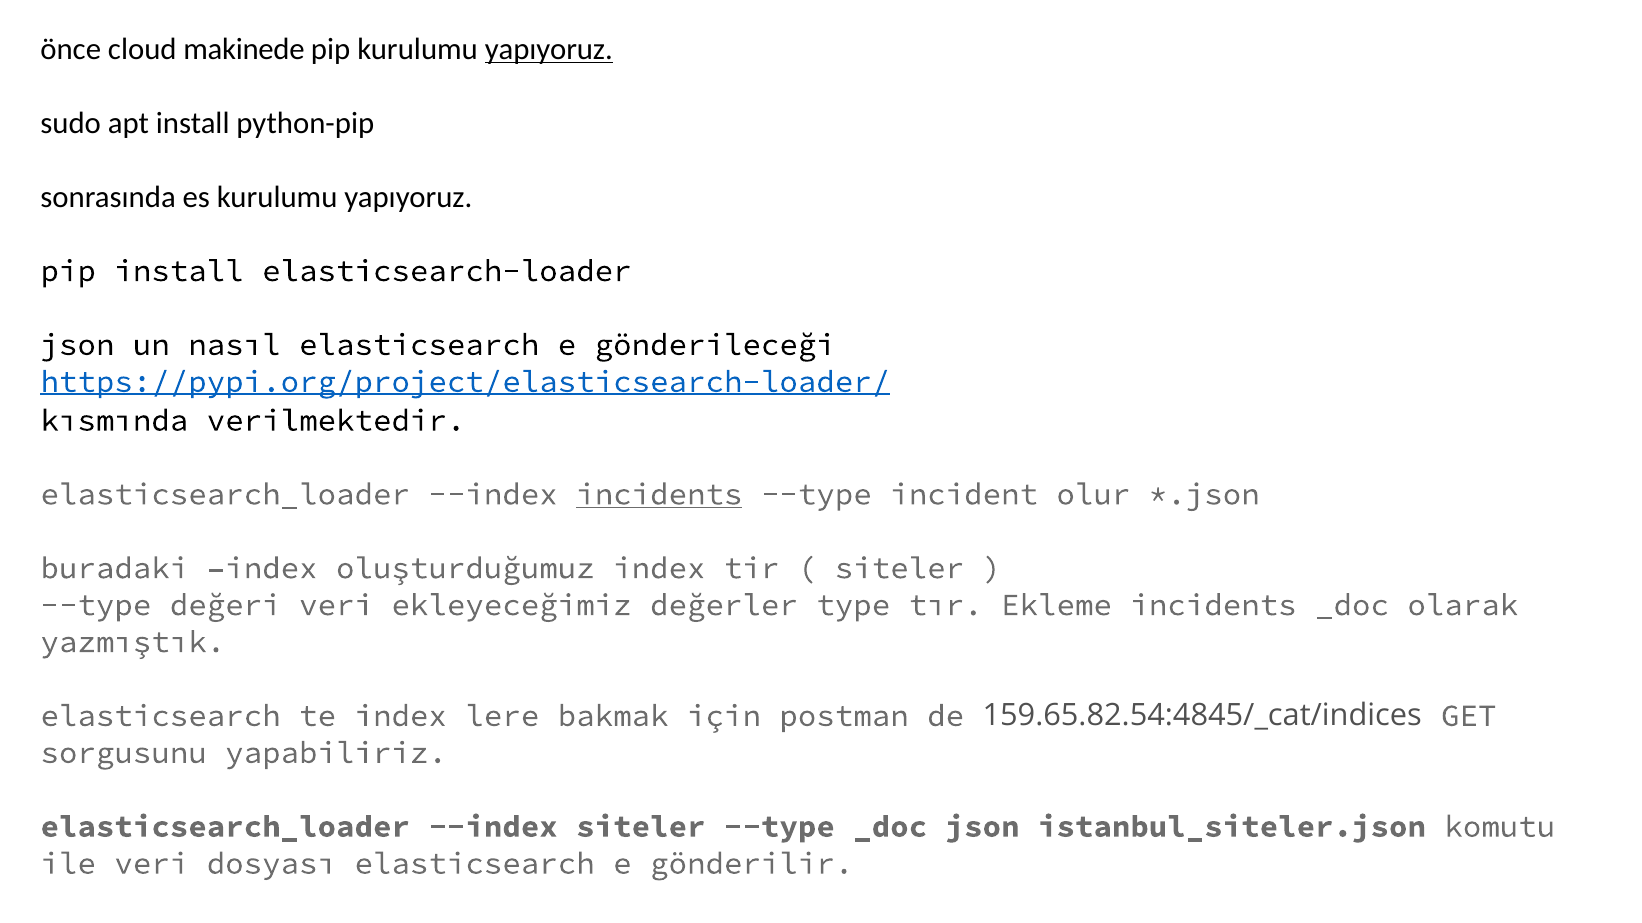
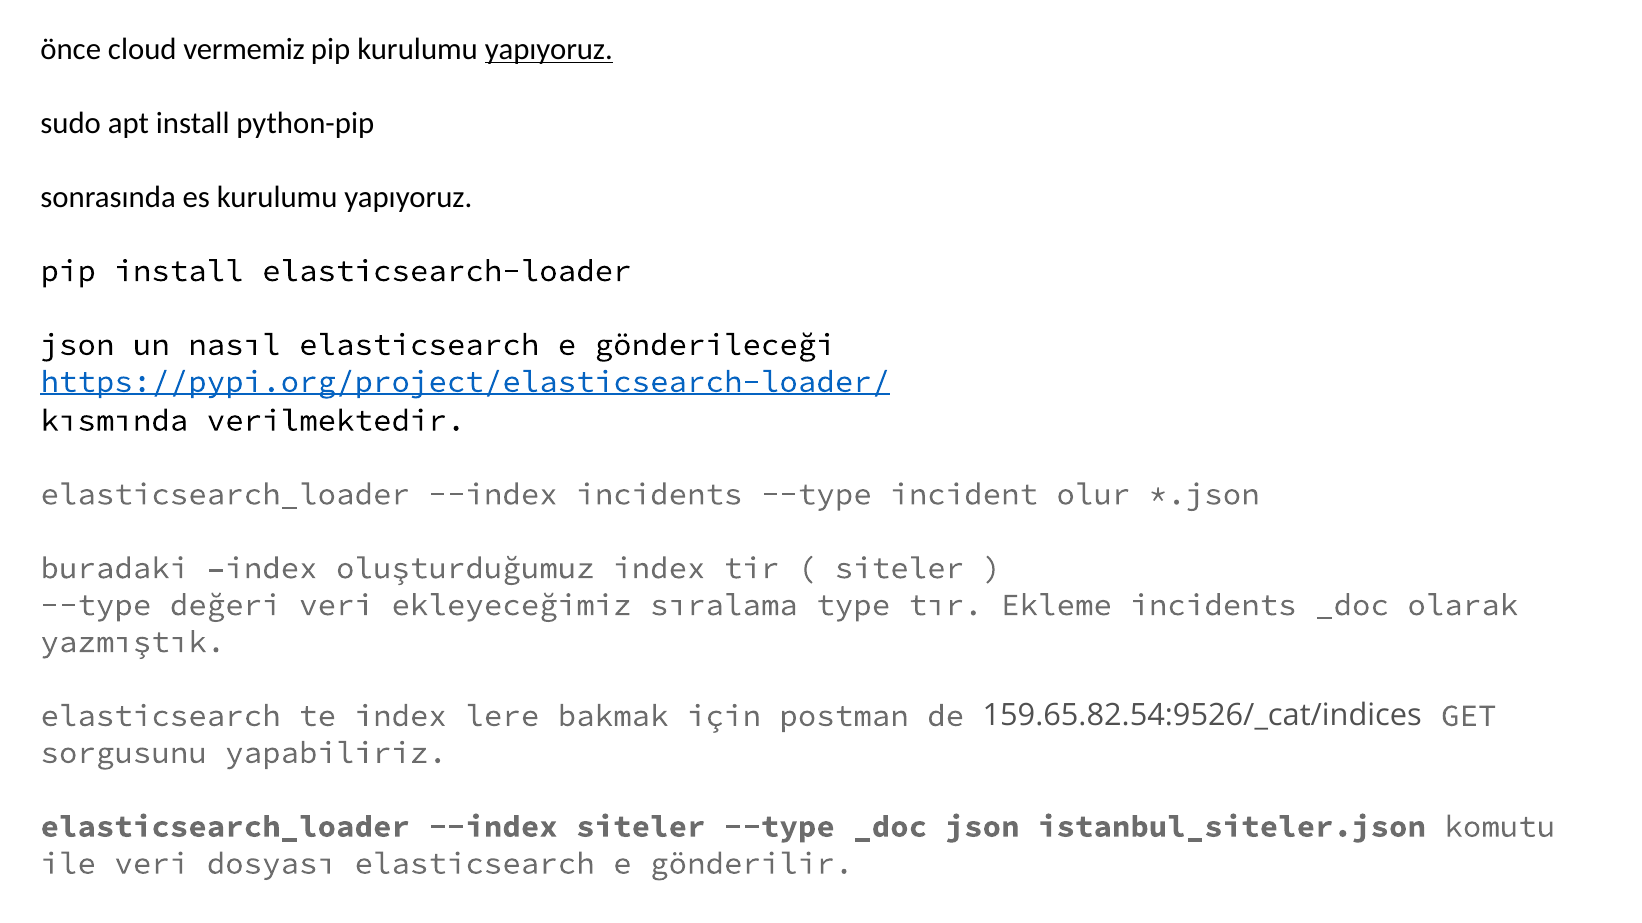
makinede: makinede -> vermemiz (244, 49)
incidents underline: present -> none (659, 495)
değerler: değerler -> sıralama (724, 605)
159.65.82.54:4845/_cat/indices: 159.65.82.54:4845/_cat/indices -> 159.65.82.54:9526/_cat/indices (1202, 716)
